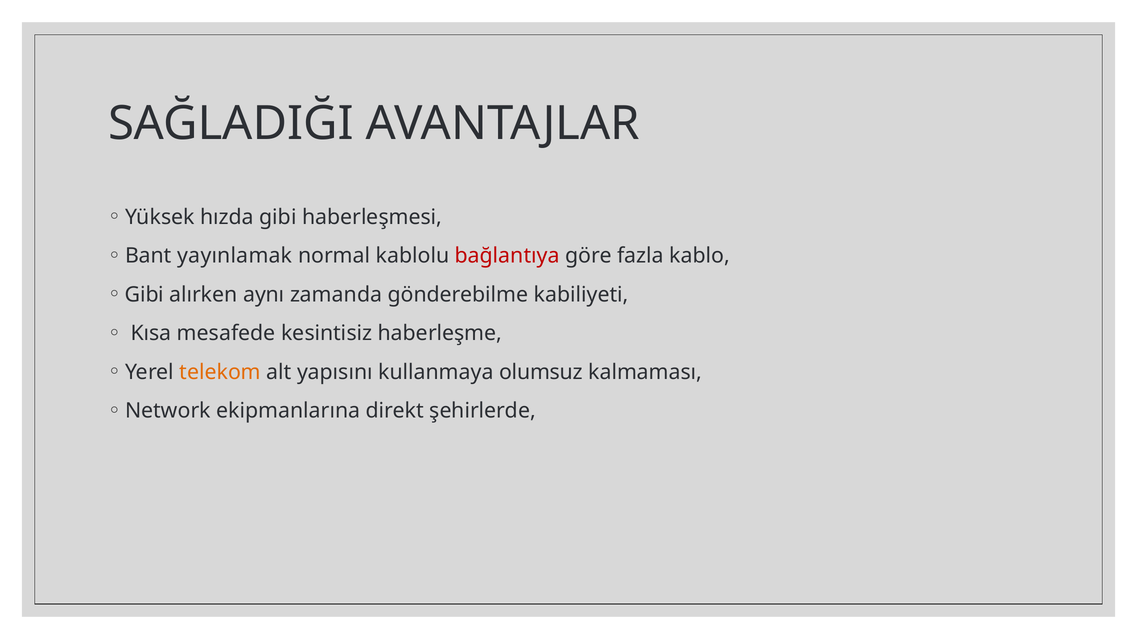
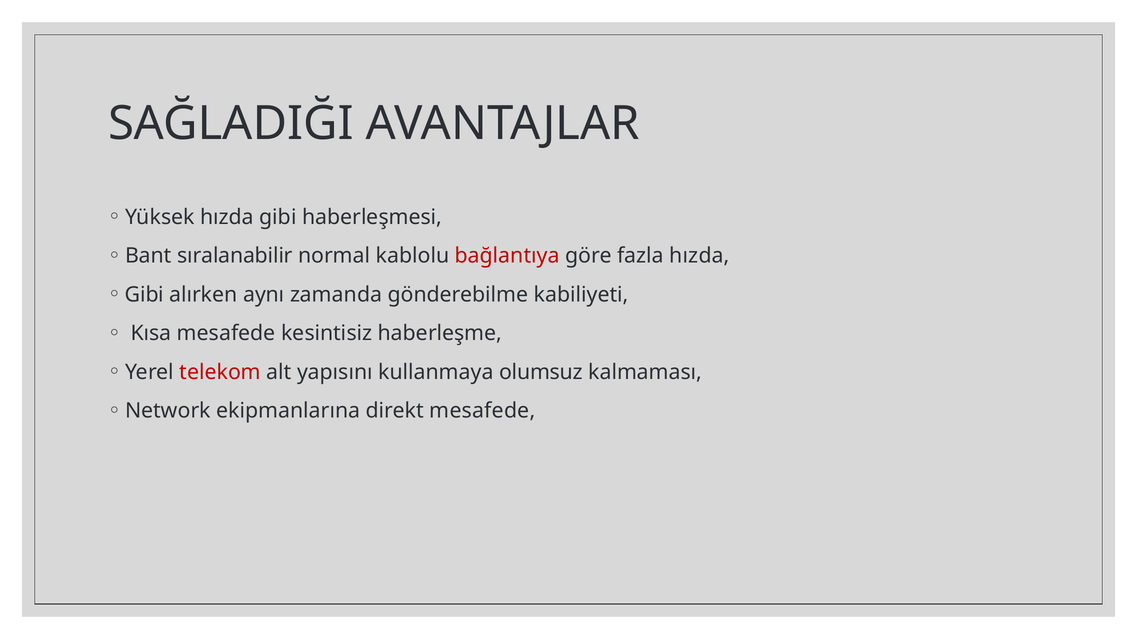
yayınlamak: yayınlamak -> sıralanabilir (235, 256)
fazla kablo: kablo -> hızda (699, 256)
telekom colour: orange -> red (220, 372)
direkt şehirlerde: şehirlerde -> mesafede (482, 411)
